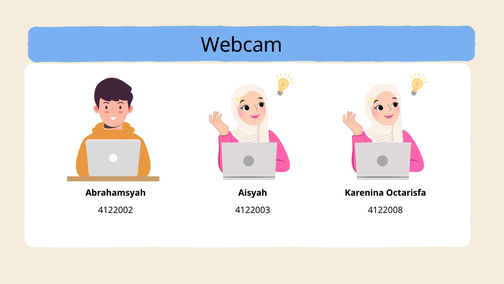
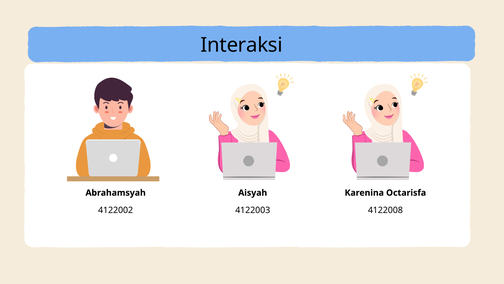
Webcam: Webcam -> Interaksi (242, 45)
